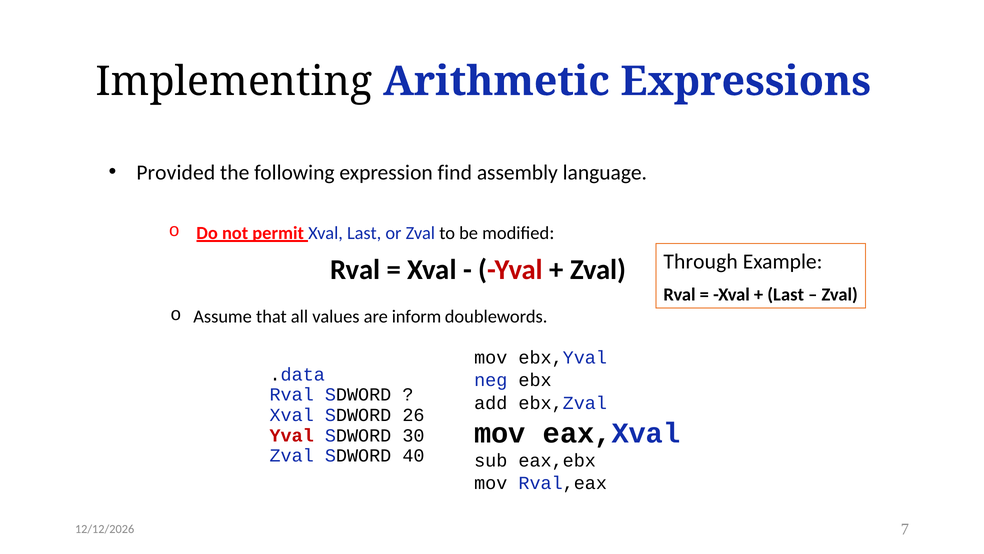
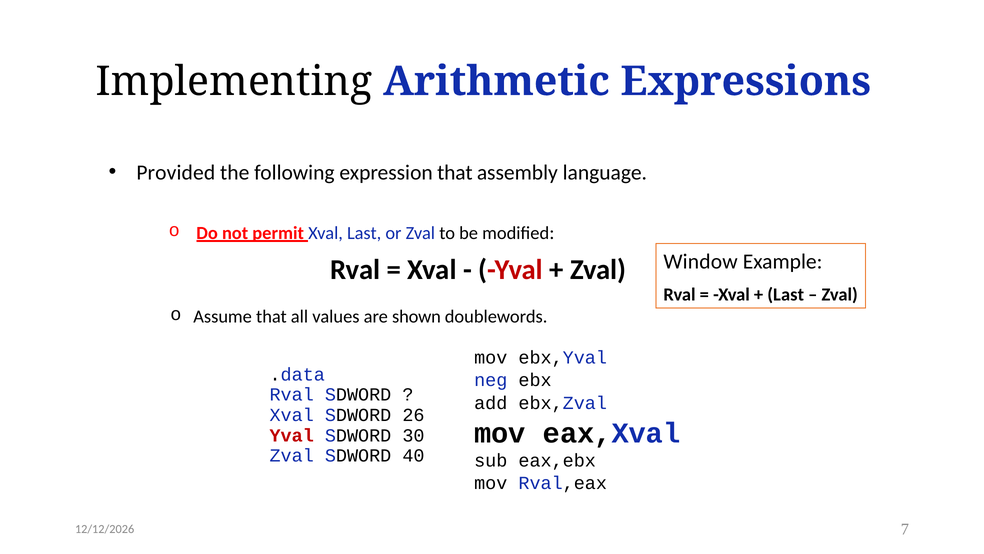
expression find: find -> that (455, 172)
Through: Through -> Window (701, 262)
inform: inform -> shown (417, 316)
